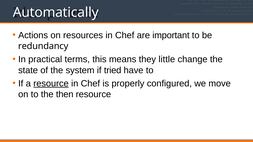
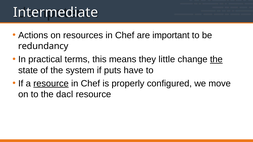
Automatically: Automatically -> Intermediate (56, 12)
the underline: none -> present (216, 59)
tried: tried -> puts (113, 70)
then: then -> dacl (65, 95)
